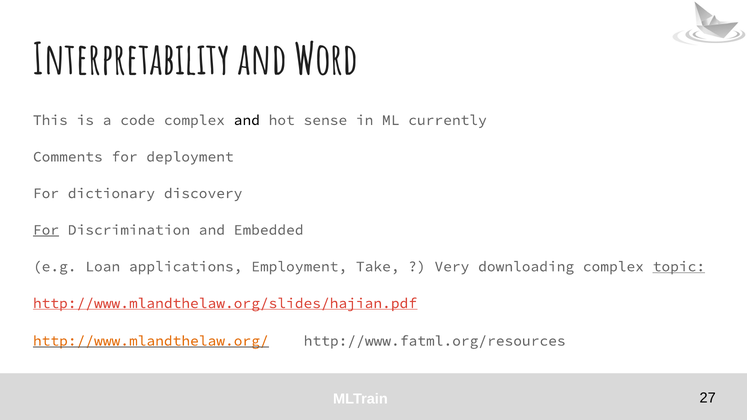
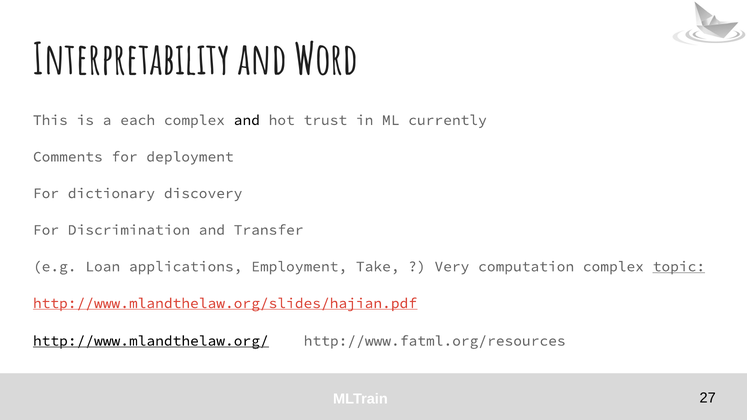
code: code -> each (138, 120)
sense: sense -> trust (325, 120)
For underline: present -> none (46, 230)
Embedded: Embedded -> Transfer (269, 230)
downloading: downloading -> computation (526, 267)
http://www.mlandthelaw.org/ colour: orange -> black (151, 341)
